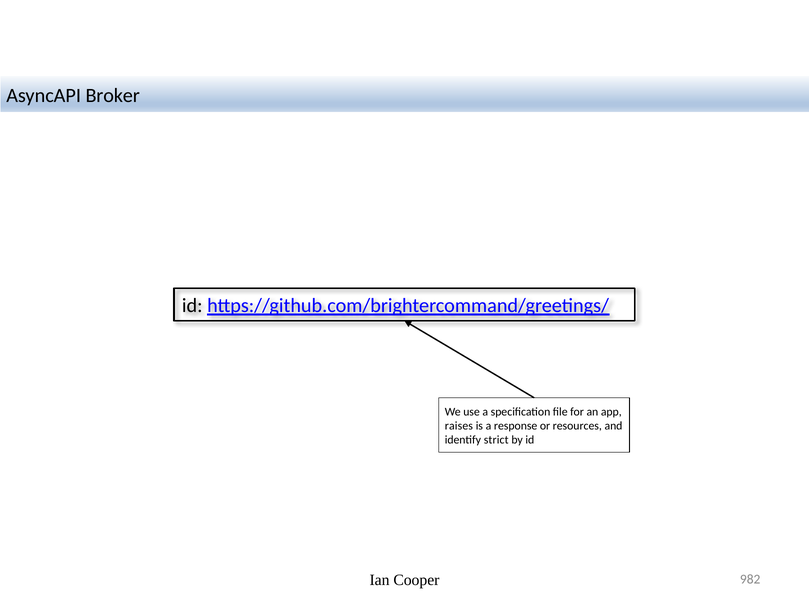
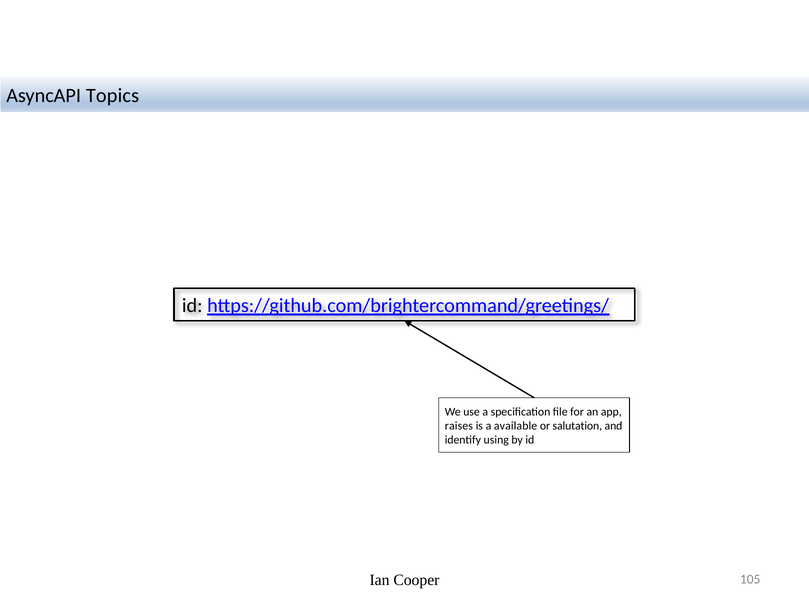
Broker: Broker -> Topics (113, 95)
response: response -> available (516, 426)
resources: resources -> salutation (577, 426)
strict: strict -> using (496, 440)
982: 982 -> 105 (750, 579)
